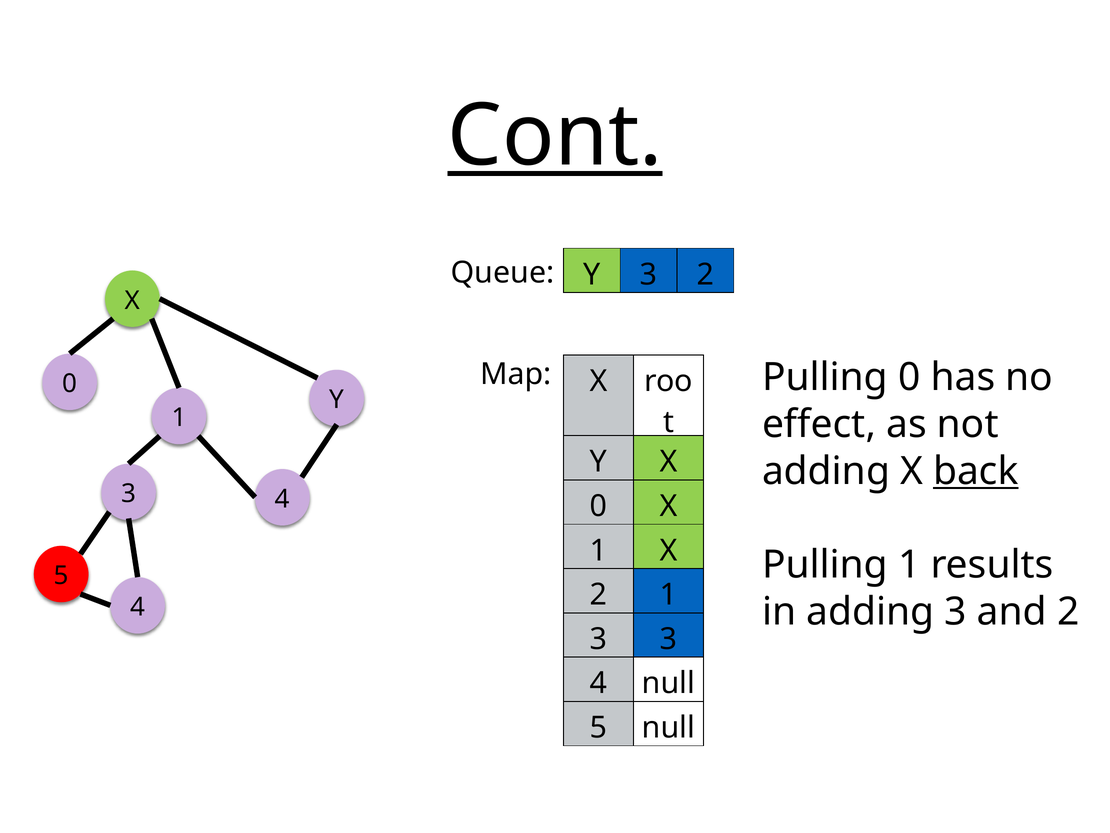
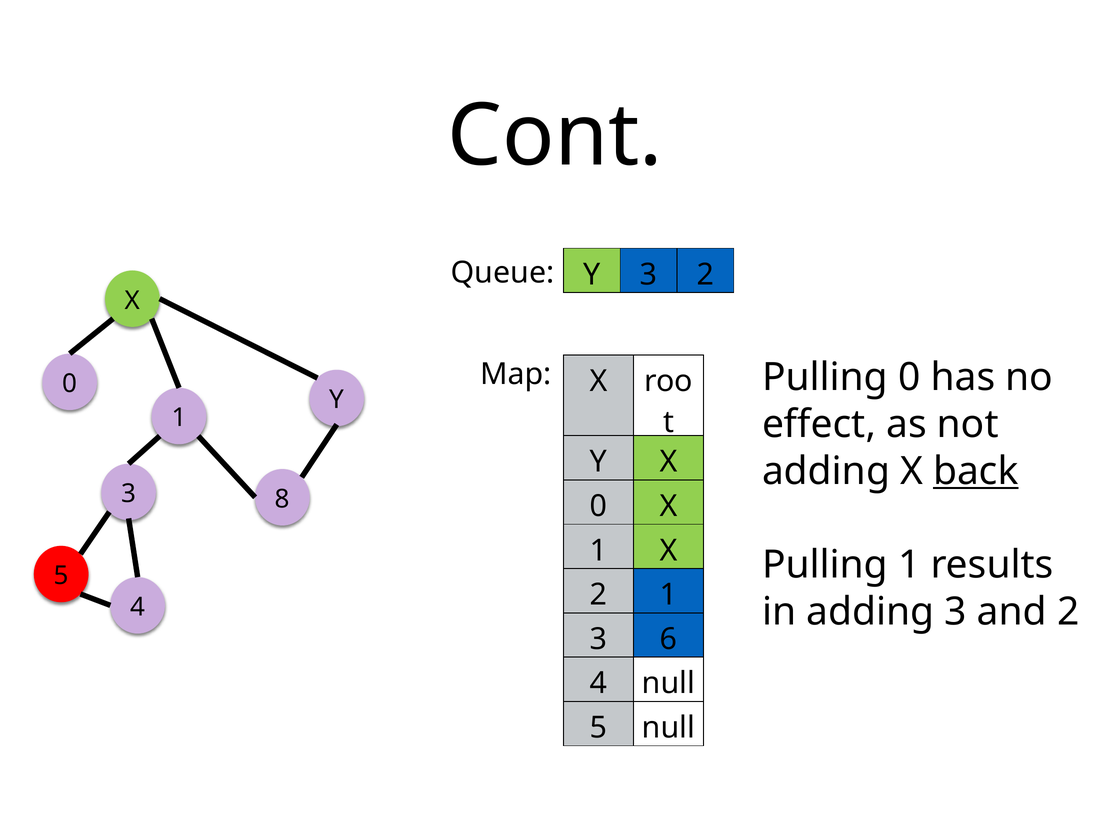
Cont underline: present -> none (555, 136)
4: 4 -> 8 (282, 499)
3: 3 -> 6 (669, 639)
